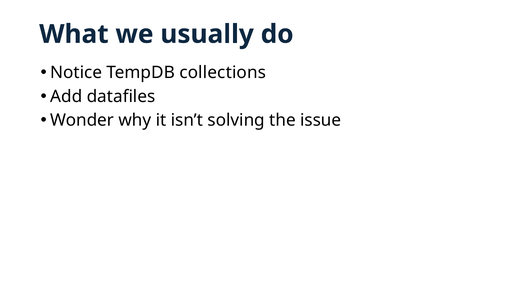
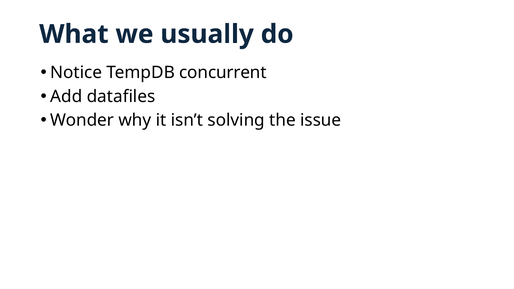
collections: collections -> concurrent (223, 73)
